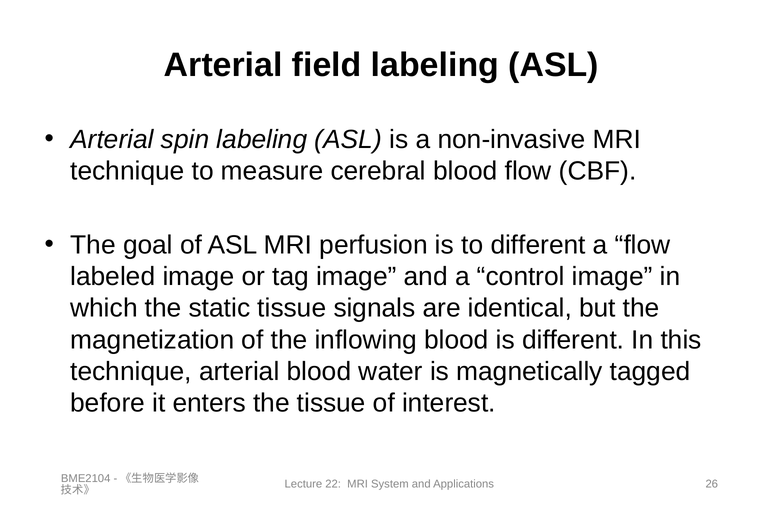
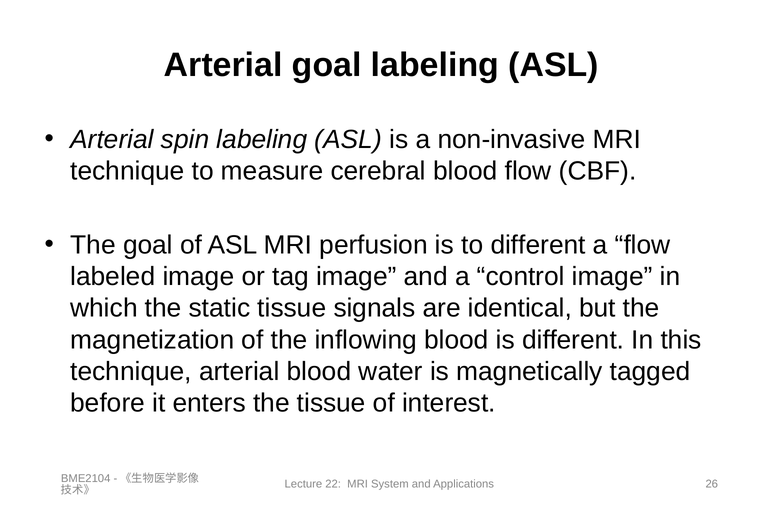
Arterial field: field -> goal (327, 65)
